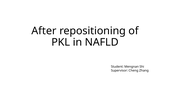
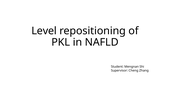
After: After -> Level (44, 31)
